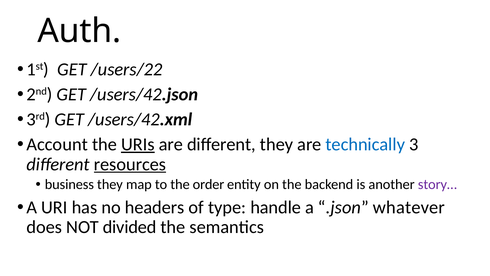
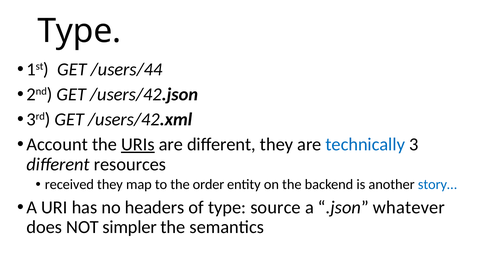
Auth: Auth -> Type (79, 31)
/users/22: /users/22 -> /users/44 (127, 69)
resources underline: present -> none (130, 164)
business: business -> received (69, 184)
story… colour: purple -> blue (437, 184)
handle: handle -> source (276, 207)
divided: divided -> simpler (130, 227)
